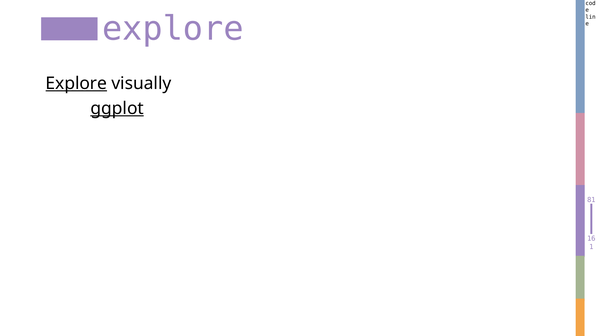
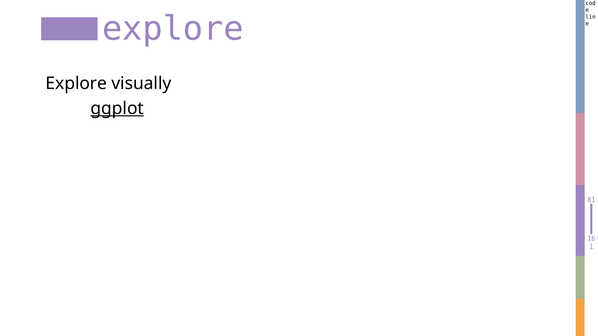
Explore underline: present -> none (76, 83)
